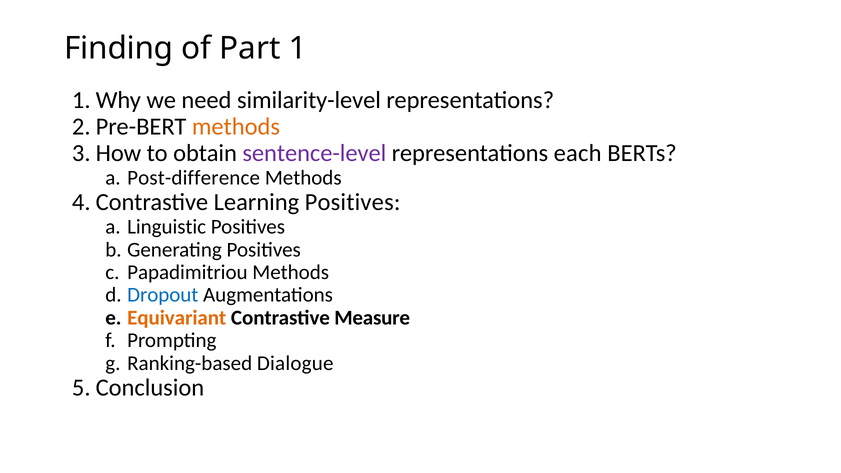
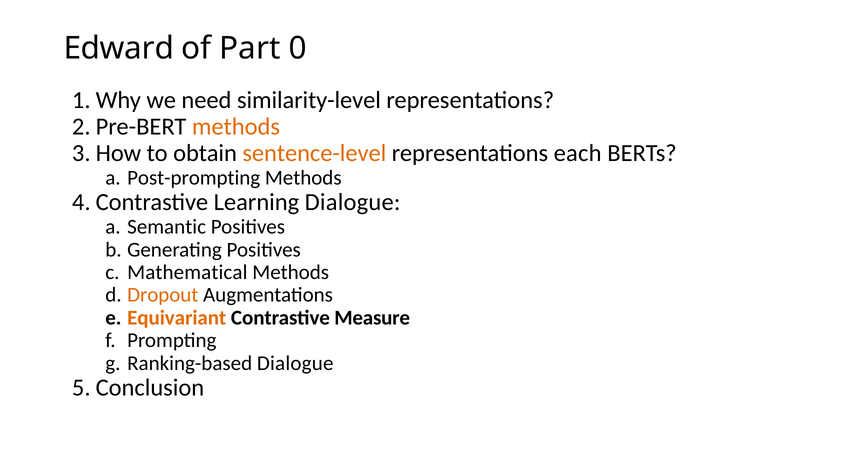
Finding: Finding -> Edward (119, 48)
1: 1 -> 0 (298, 48)
sentence-level colour: purple -> orange (314, 153)
Post-difference: Post-difference -> Post-prompting (194, 178)
Learning Positives: Positives -> Dialogue (353, 202)
Linguistic: Linguistic -> Semantic (167, 227)
Papadimitriou: Papadimitriou -> Mathematical (187, 272)
Dropout colour: blue -> orange (163, 295)
